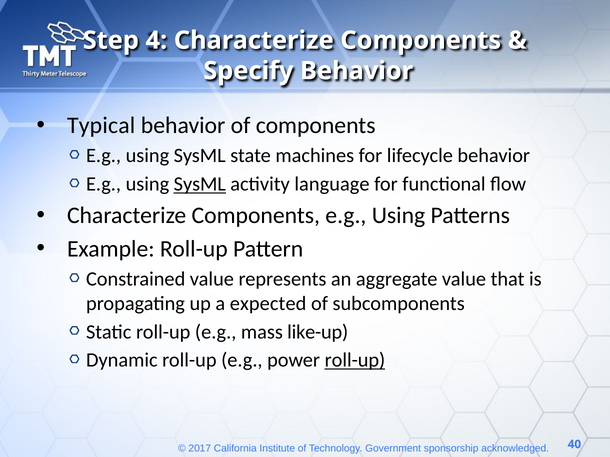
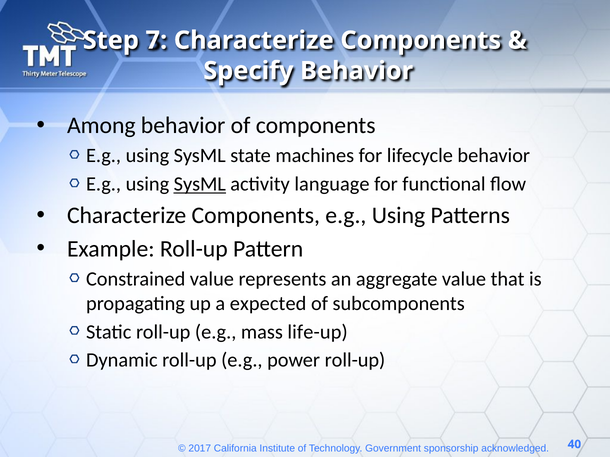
4: 4 -> 7 (156, 40)
Typical: Typical -> Among (101, 126)
like-up: like-up -> life-up (318, 332)
roll-up underline: present -> none (355, 361)
